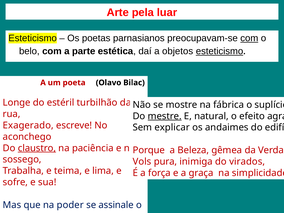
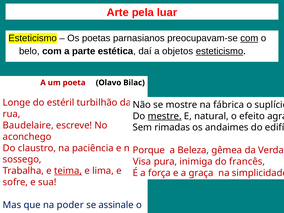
Exagerado: Exagerado -> Baudelaire (28, 125)
explicar: explicar -> rimadas (172, 127)
claustro underline: present -> none (37, 148)
Vols: Vols -> Visa (142, 162)
virados: virados -> francês (247, 162)
teima underline: none -> present (68, 171)
